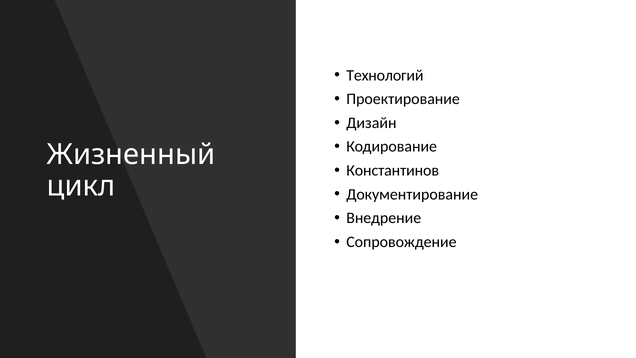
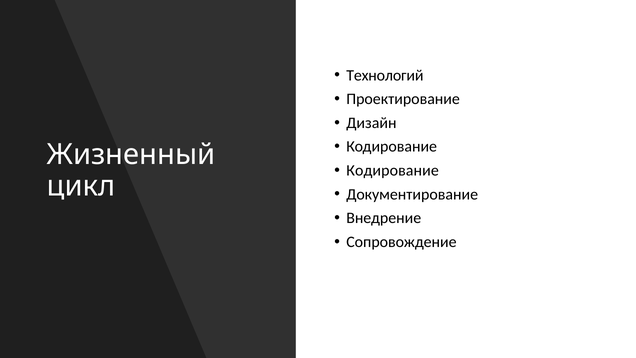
Константинов: Константинов -> Кодирование (393, 170)
